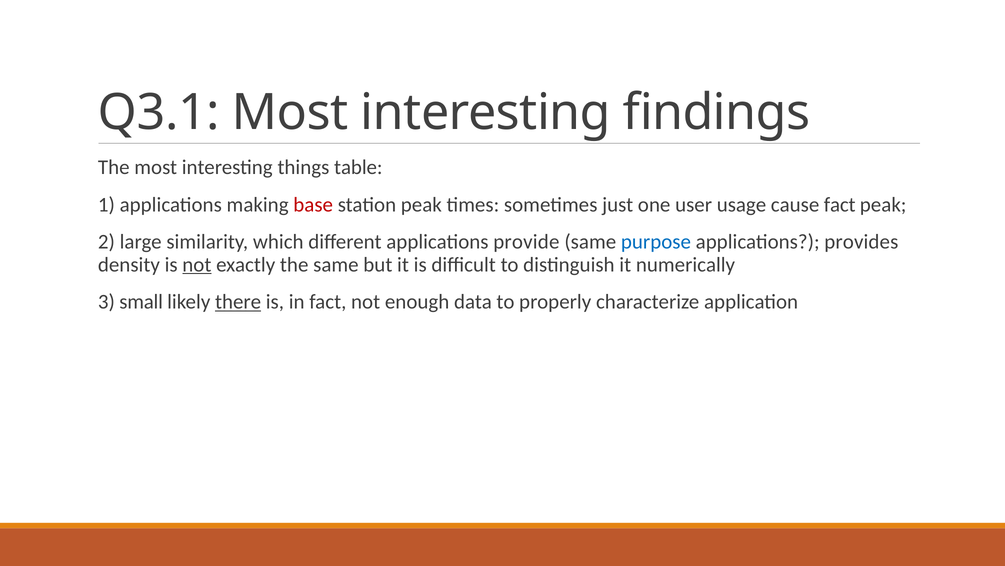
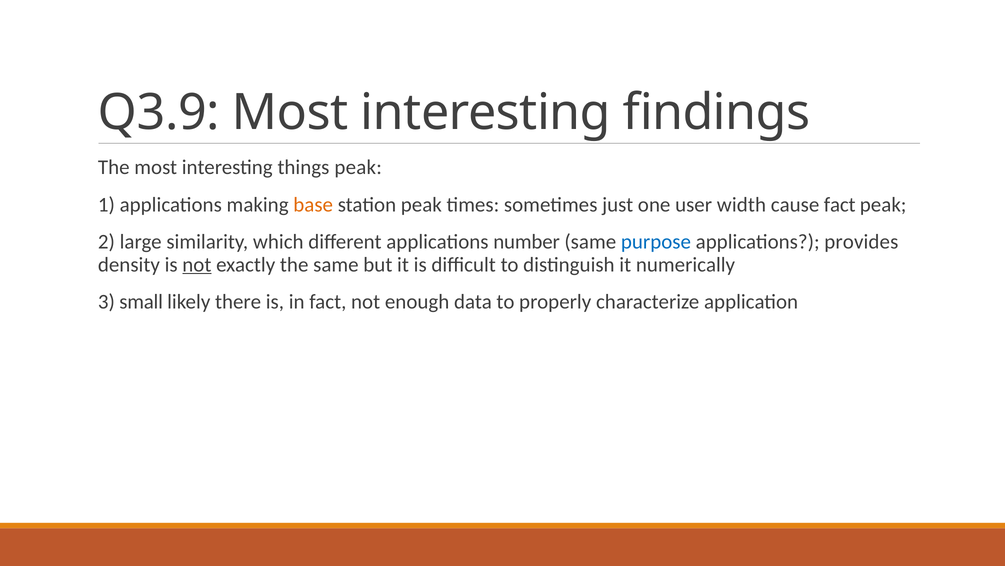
Q3.1: Q3.1 -> Q3.9 (159, 113)
things table: table -> peak (358, 167)
base colour: red -> orange (313, 204)
usage: usage -> width (741, 204)
provide: provide -> number (527, 242)
there underline: present -> none (238, 302)
